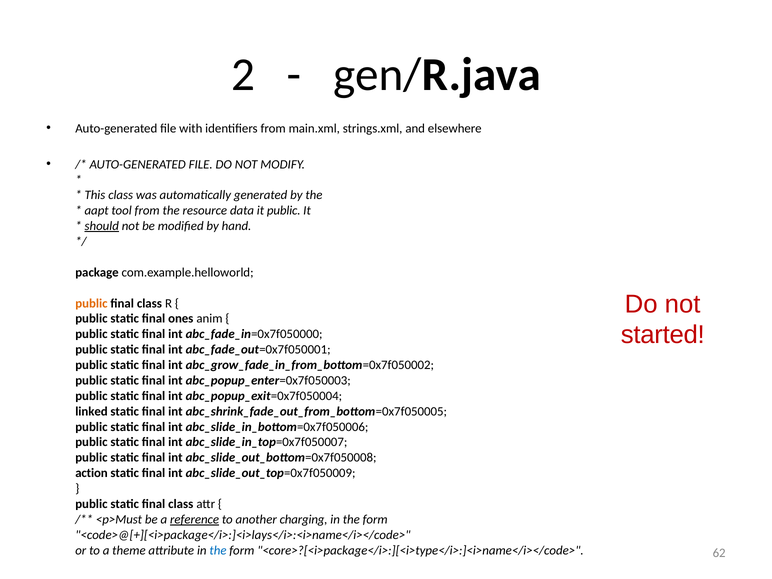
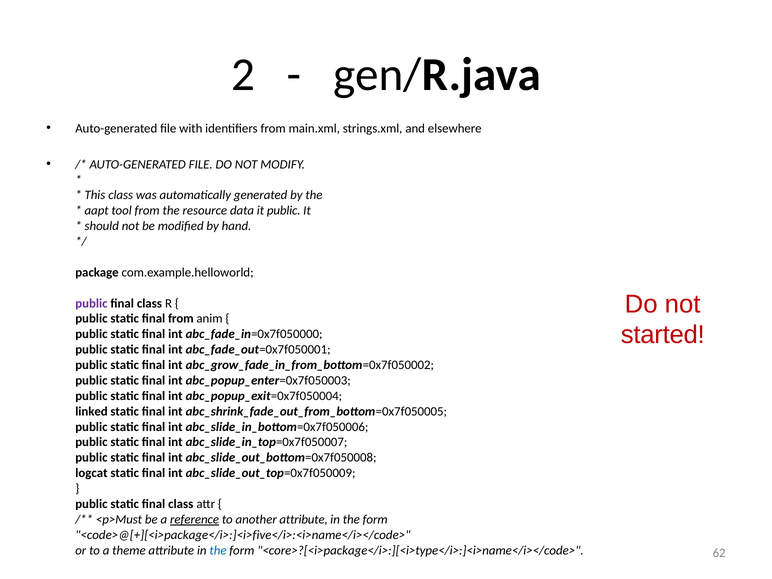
should underline: present -> none (102, 226)
public colour: orange -> purple (91, 303)
final ones: ones -> from (181, 319)
action: action -> logcat (91, 473)
another charging: charging -> attribute (304, 519)
<code>@[+][<i>package</i>:]<i>lays</i>:<i>name</i></code>: <code>@[+][<i>package</i>:]<i>lays</i>:<i>name</i></code> -> <code>@[+][<i>package</i>:]<i>five</i>:<i>name</i></code> (243, 535)
